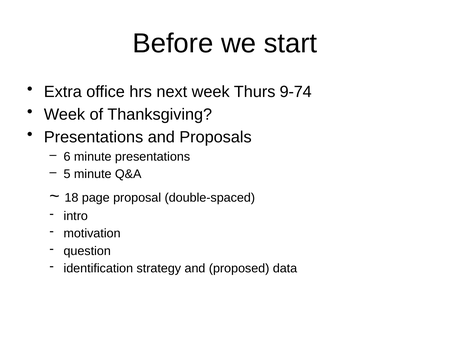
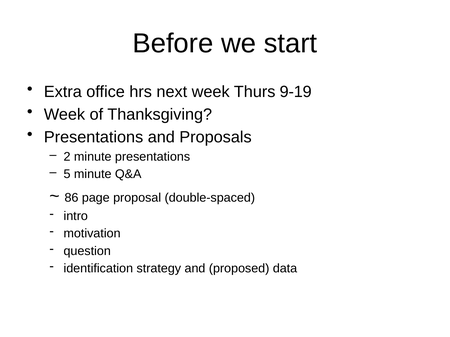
9-74: 9-74 -> 9-19 (296, 92)
6: 6 -> 2 (67, 157)
18: 18 -> 86 (71, 198)
